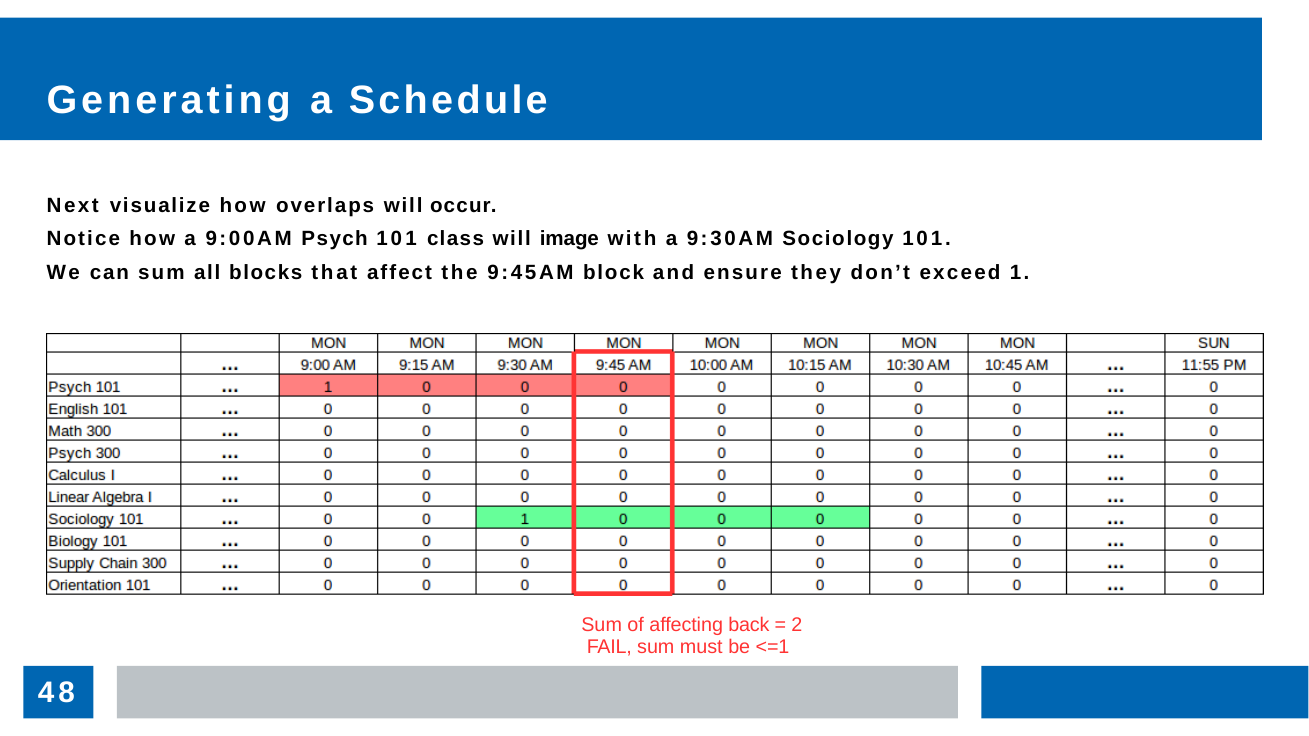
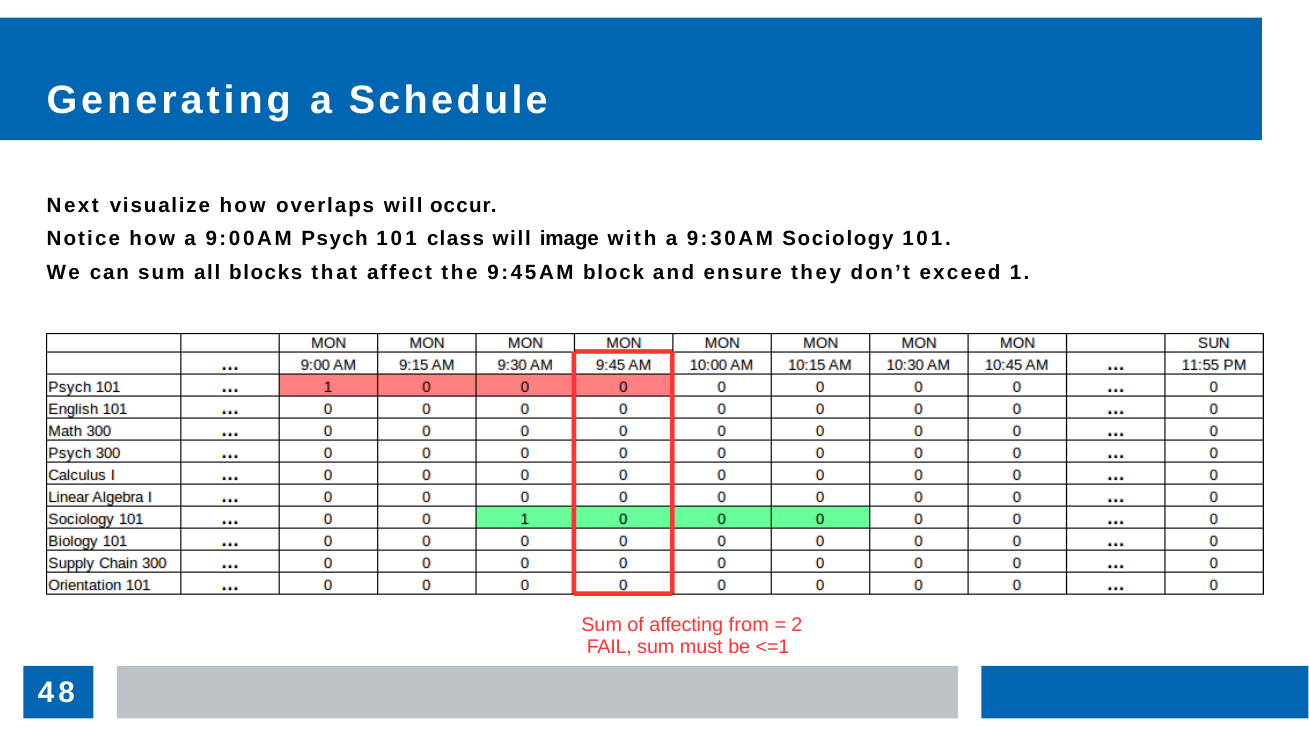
back: back -> from (749, 625)
